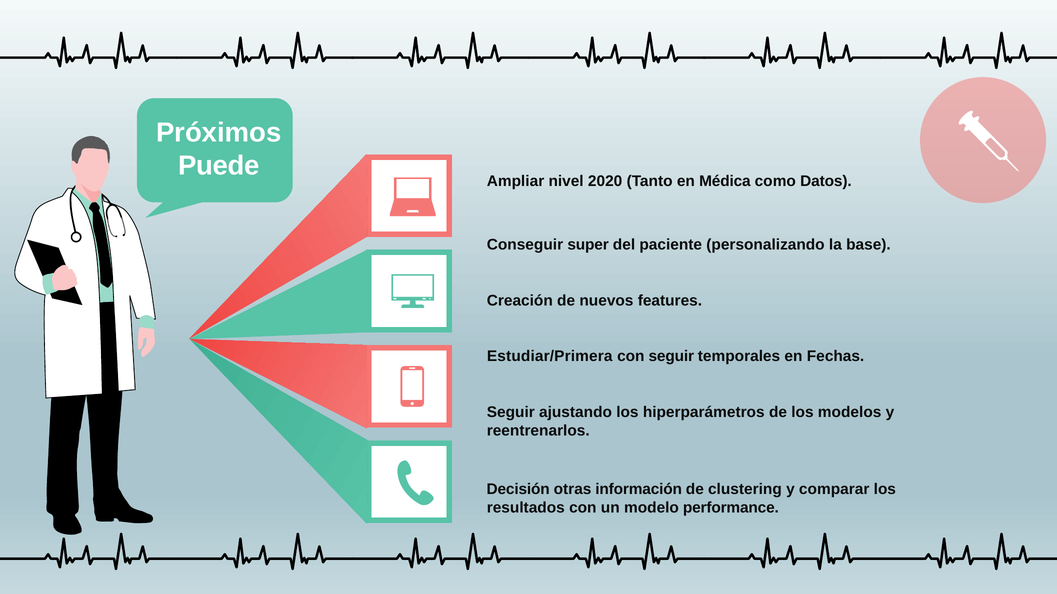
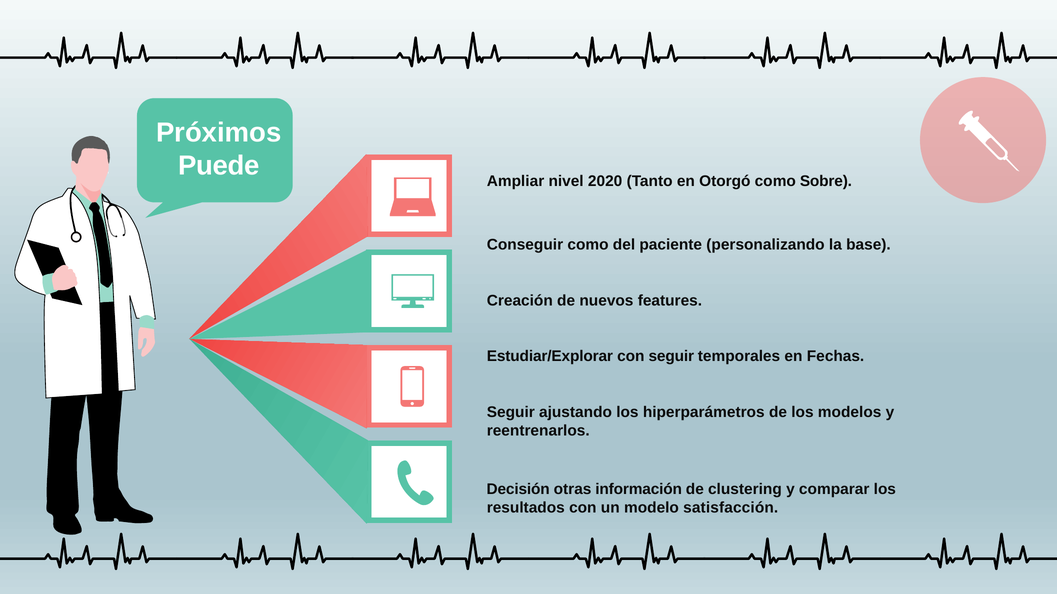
Médica: Médica -> Otorgó (725, 182)
Datos: Datos -> Sobre (826, 182)
Conseguir super: super -> como (588, 245)
Estudiar/Primera: Estudiar/Primera -> Estudiar/Explorar (550, 356)
performance: performance -> satisfacción (731, 508)
